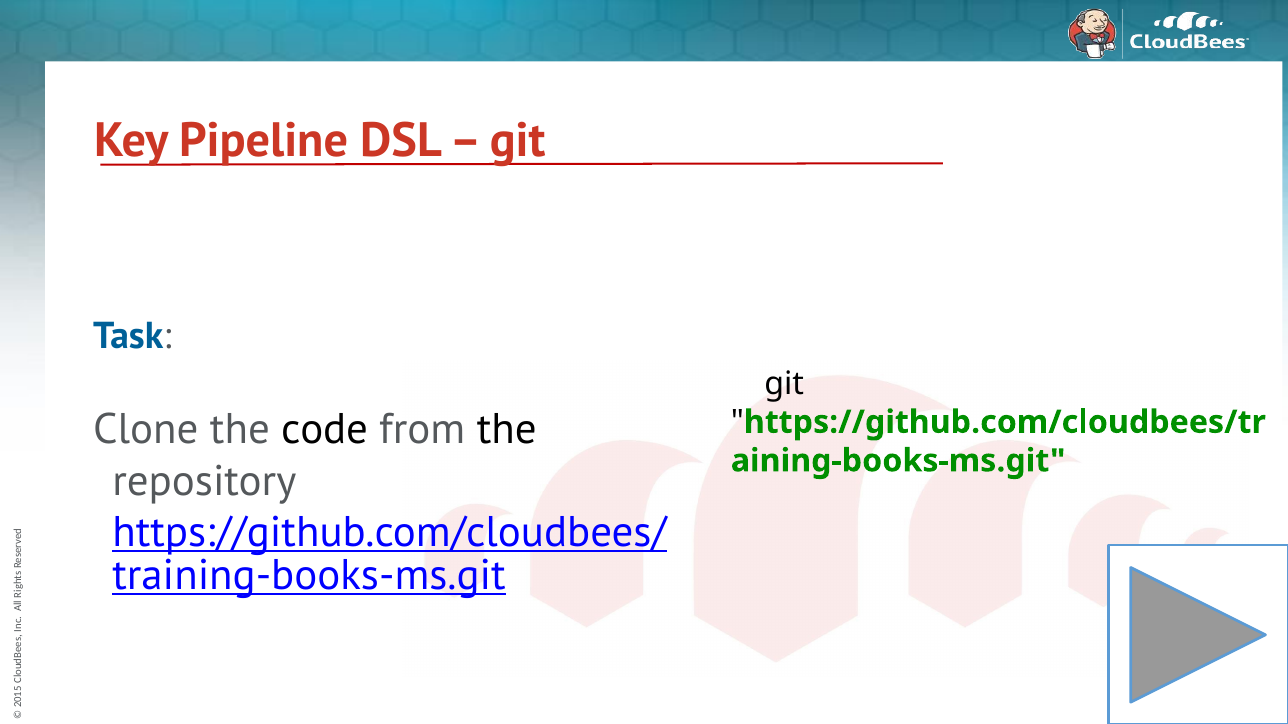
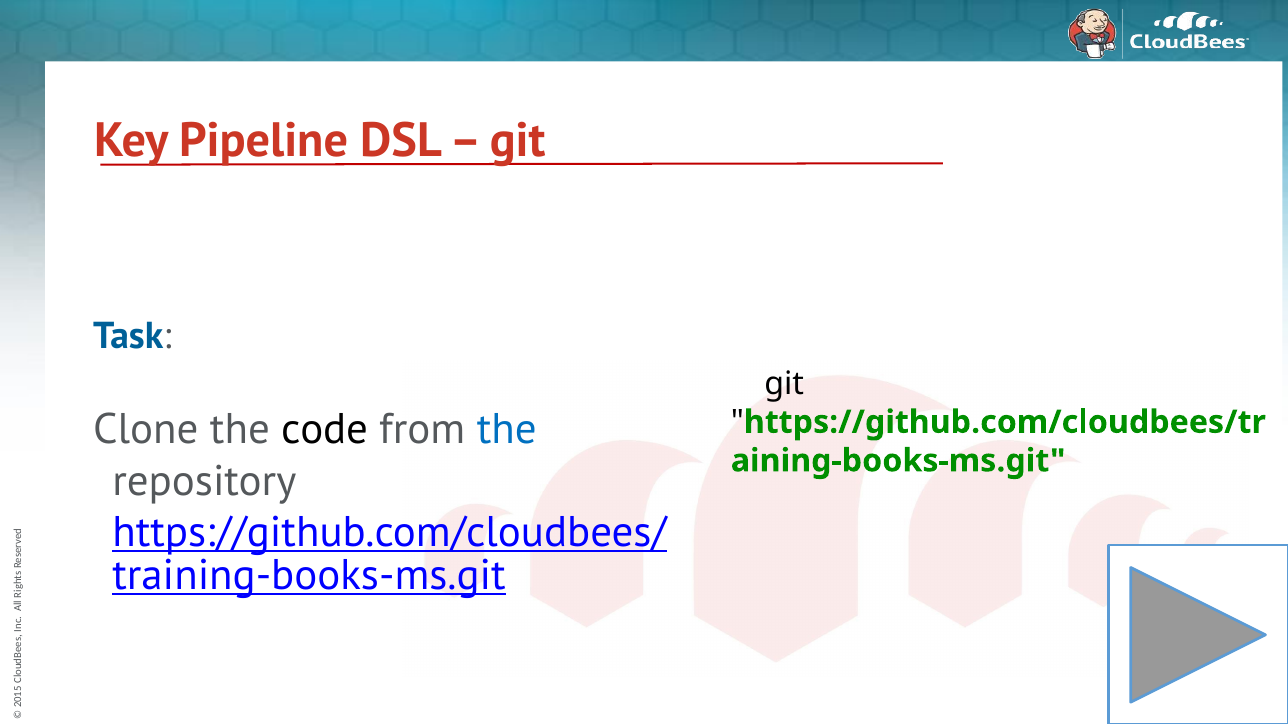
the colour: black -> blue (507, 430)
